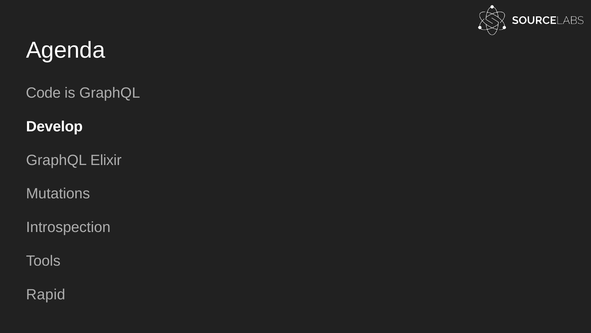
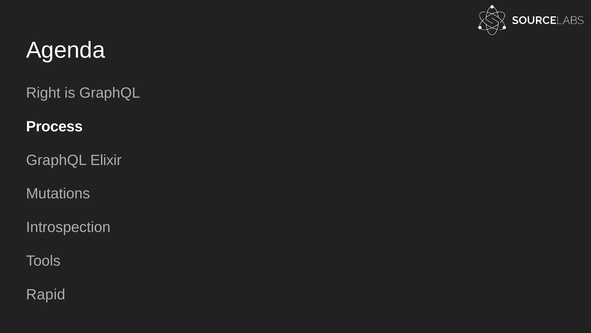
Code: Code -> Right (43, 93)
Develop: Develop -> Process (54, 126)
